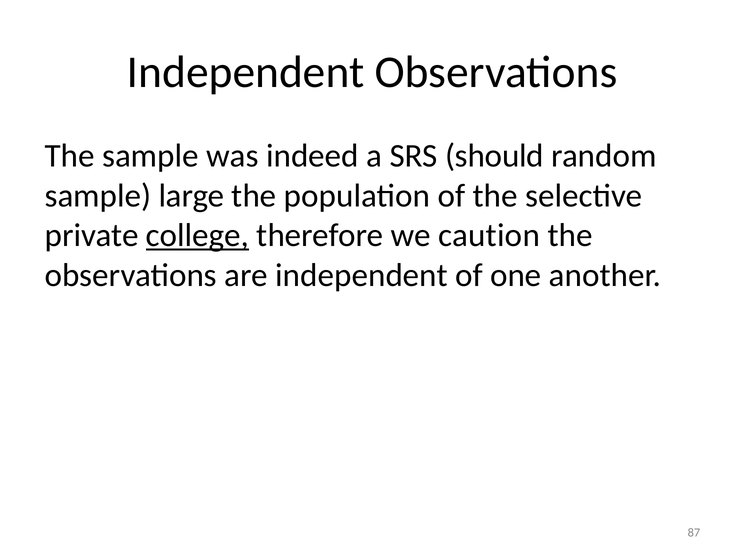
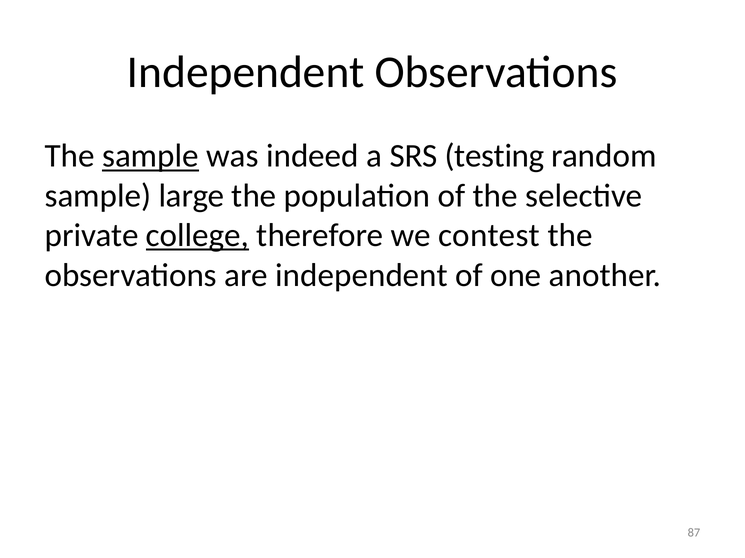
sample underline: none -> present (151, 156)
should: should -> testing (495, 156)
caution: caution -> contest (489, 236)
